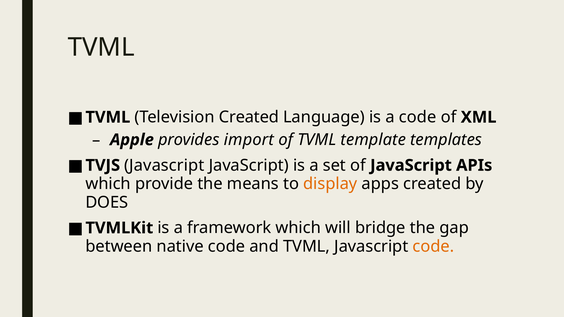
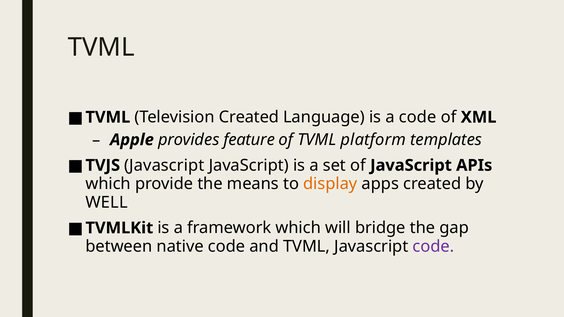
import: import -> feature (249, 140)
template: template -> platform (373, 140)
DOES: DOES -> WELL (107, 203)
code colour: orange -> purple (433, 247)
